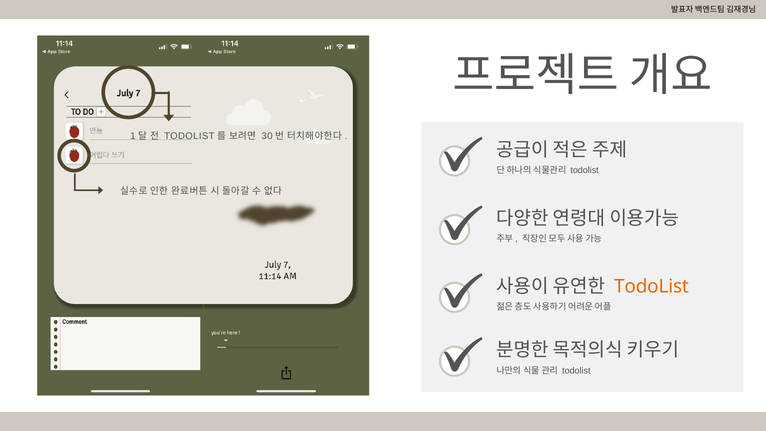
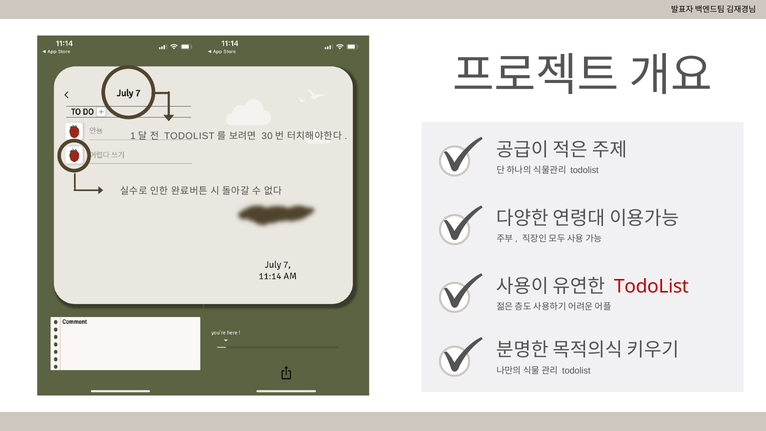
TodoList colour: orange -> red (651, 286)
